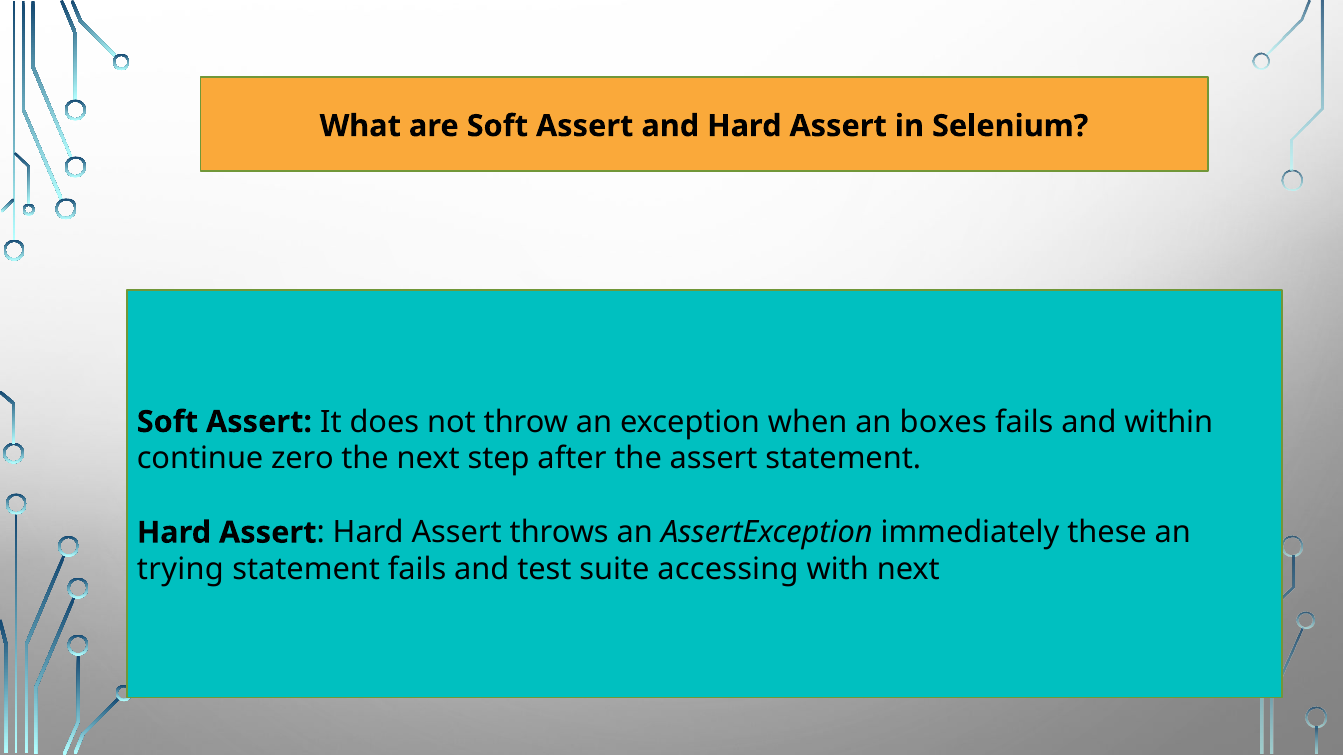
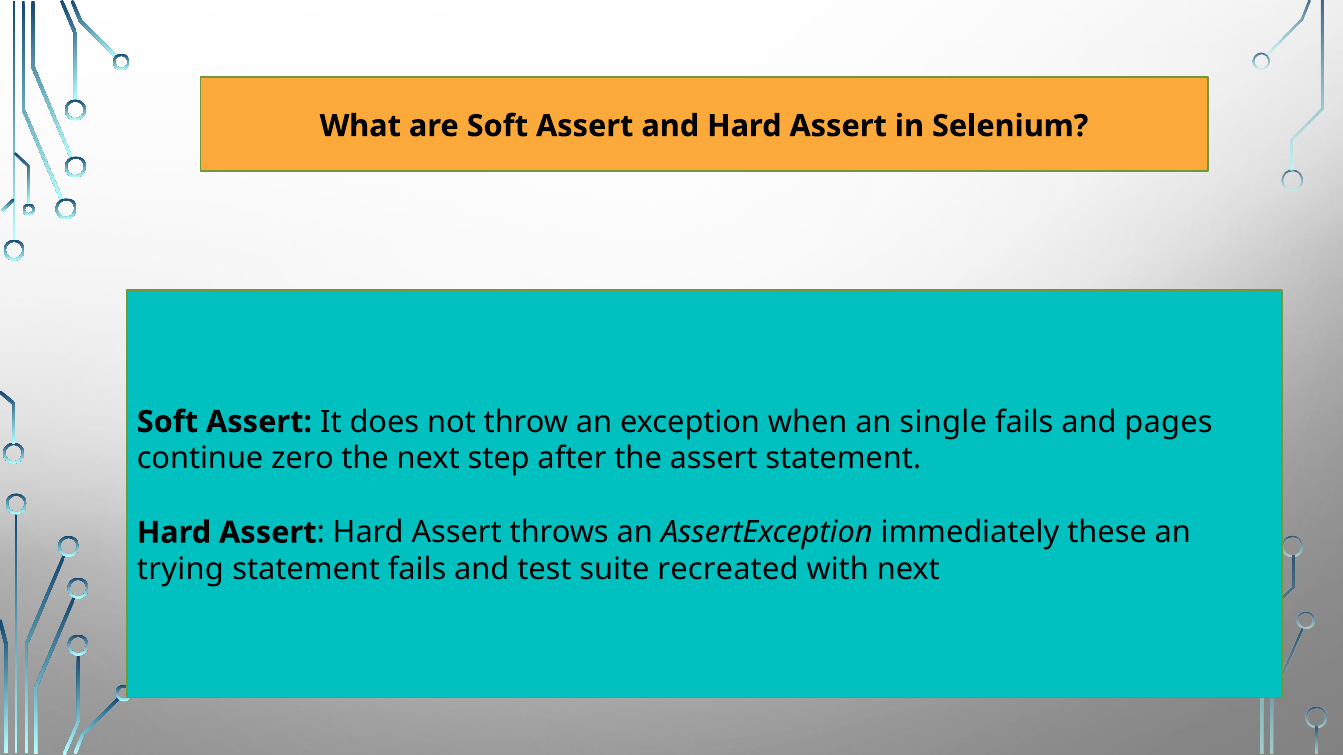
boxes: boxes -> single (943, 422)
within: within -> pages (1169, 422)
accessing: accessing -> recreated (728, 570)
